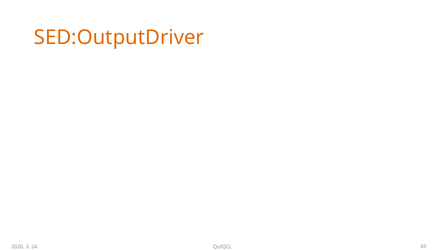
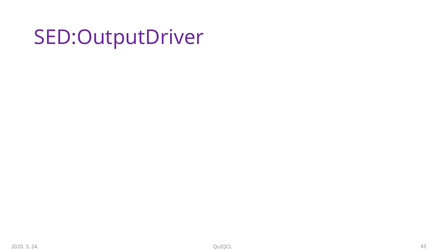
SED:OutputDriver colour: orange -> purple (119, 37)
